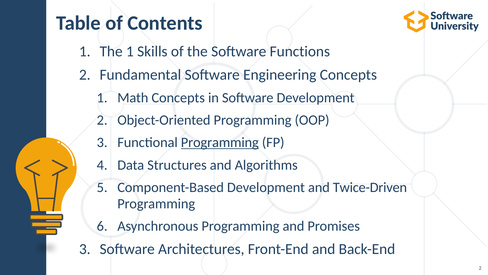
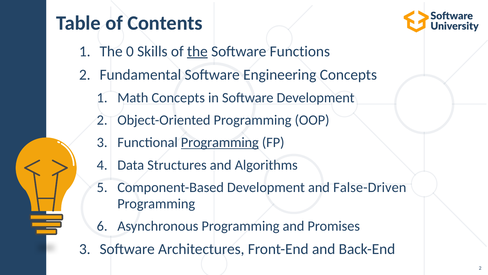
The 1: 1 -> 0 (130, 51)
the underline: none -> present (197, 51)
Twice-Driven: Twice-Driven -> False-Driven (370, 187)
